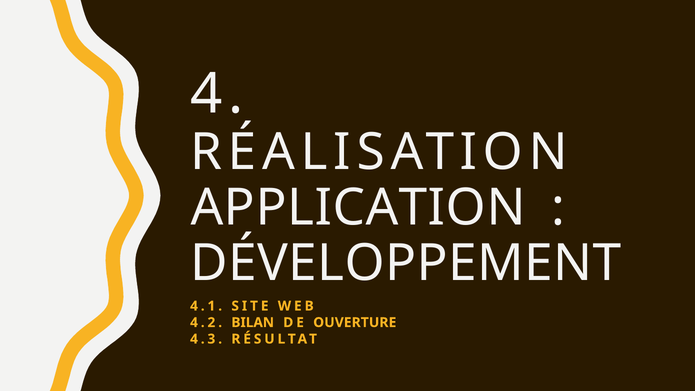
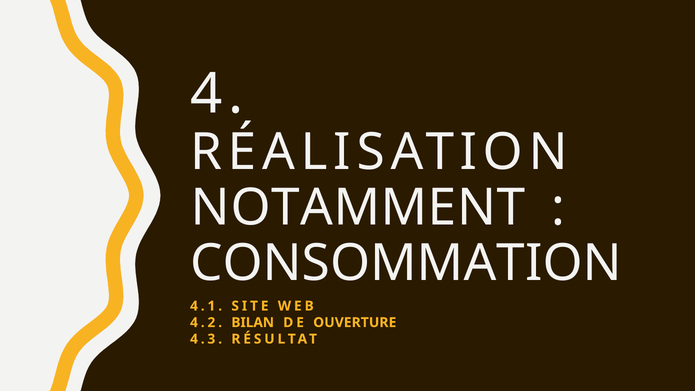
APPLICATION: APPLICATION -> NOTAMMENT (358, 208)
DÉVELOPPEMENT: DÉVELOPPEMENT -> CONSOMMATION (406, 263)
